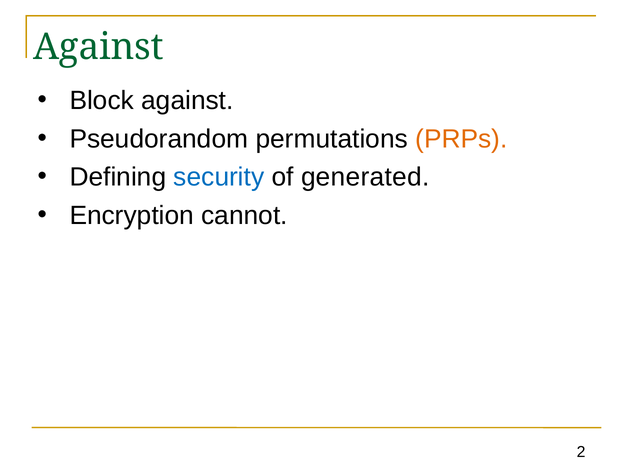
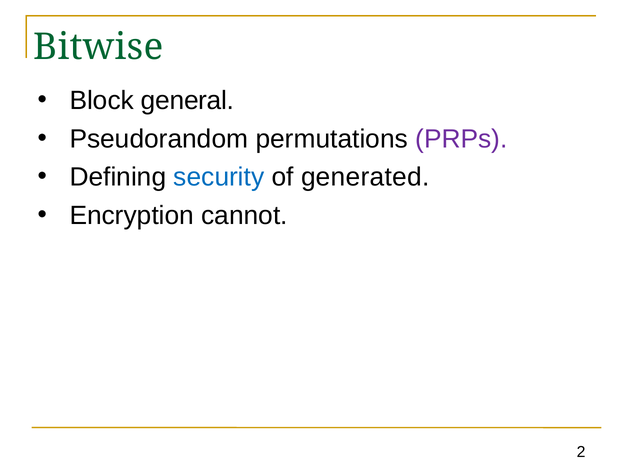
Against: Against -> Bitwise (98, 47)
Block against: against -> general (188, 100)
PRPs colour: orange -> purple (461, 139)
